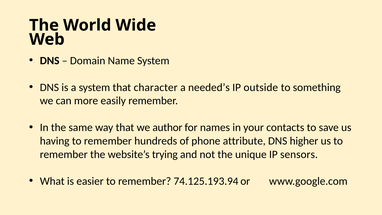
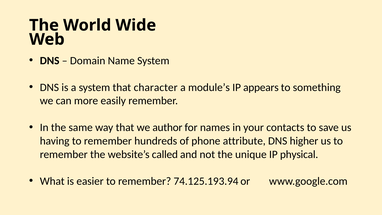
needed’s: needed’s -> module’s (209, 87)
outside: outside -> appears (261, 87)
trying: trying -> called (165, 154)
sensors: sensors -> physical (299, 154)
